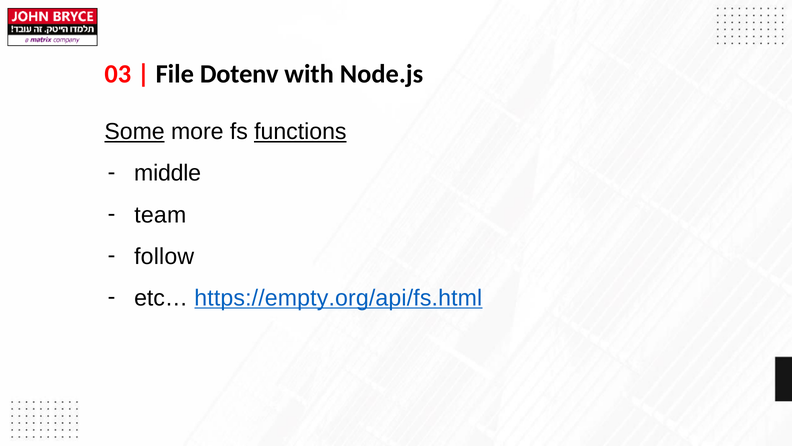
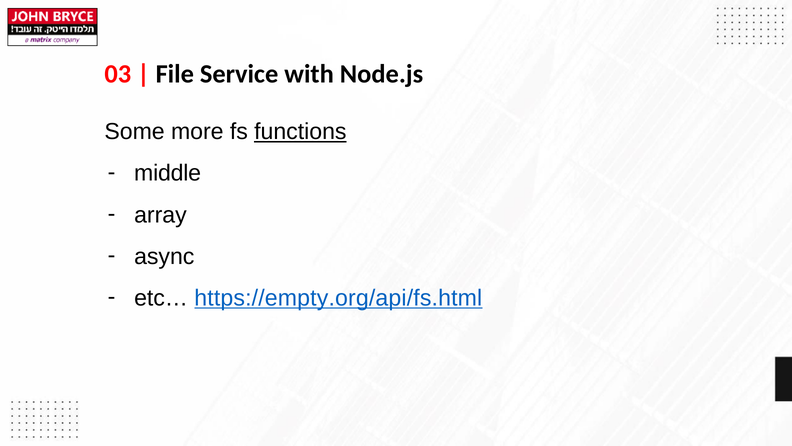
Dotenv: Dotenv -> Service (239, 74)
Some underline: present -> none (135, 132)
team: team -> array (160, 215)
follow: follow -> async (164, 256)
